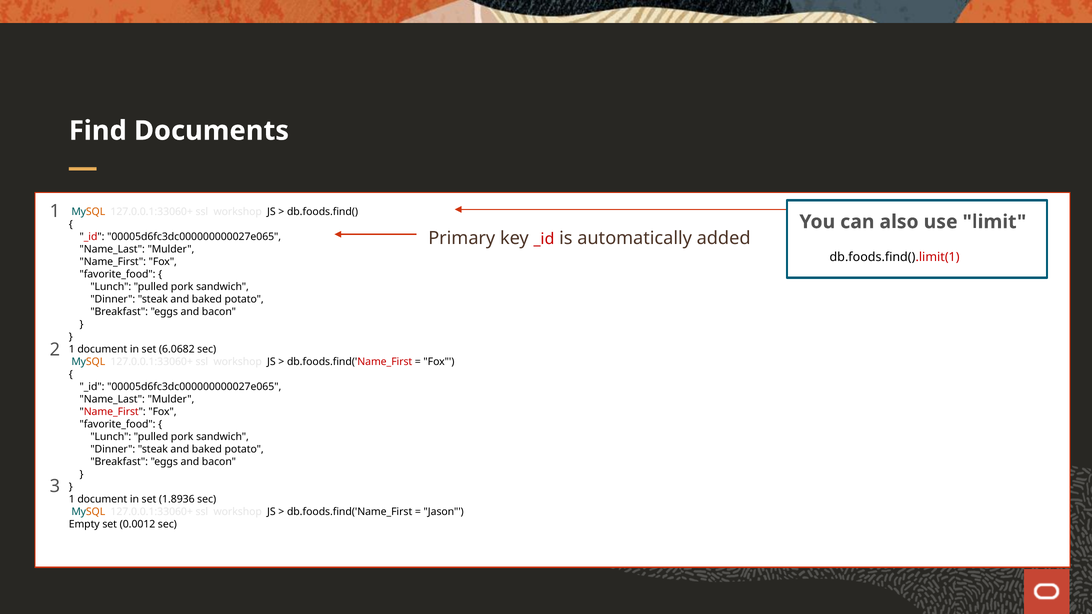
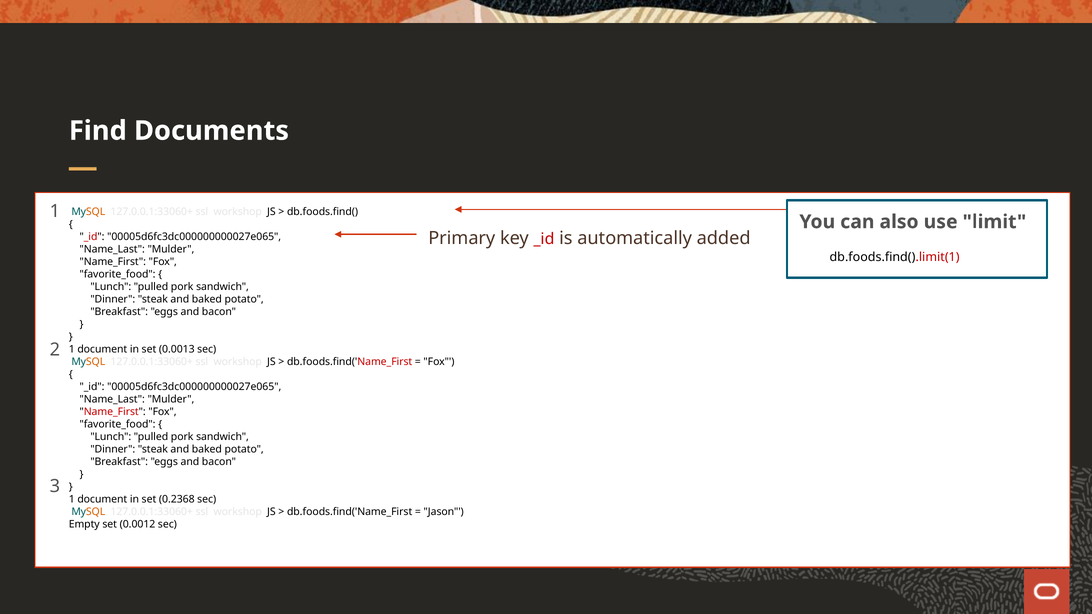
6.0682: 6.0682 -> 0.0013 (177, 350)
1.8936: 1.8936 -> 0.2368 (177, 500)
